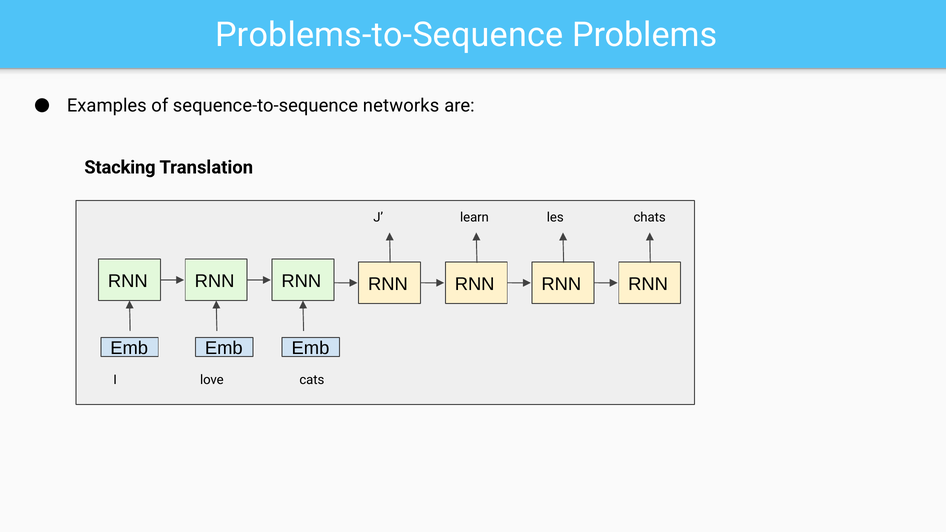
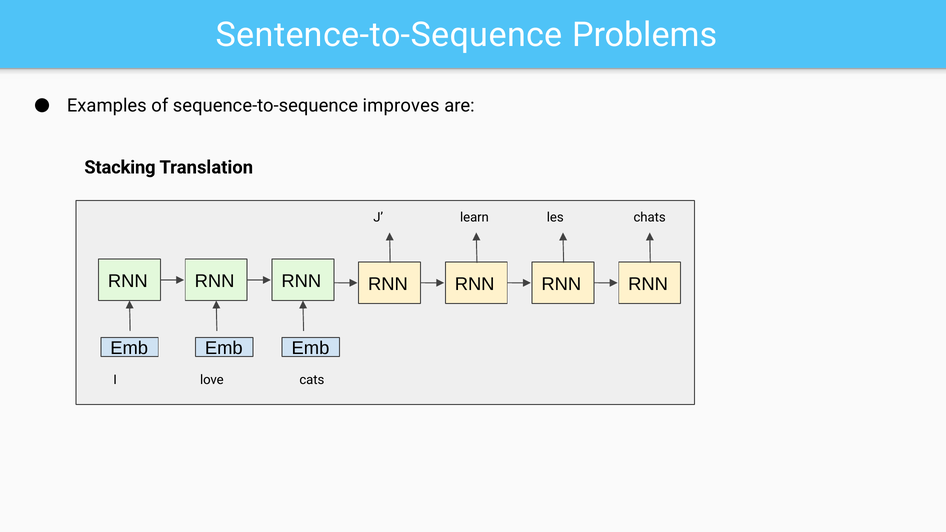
Problems-to-Sequence: Problems-to-Sequence -> Sentence-to-Sequence (389, 35)
networks: networks -> improves (401, 105)
